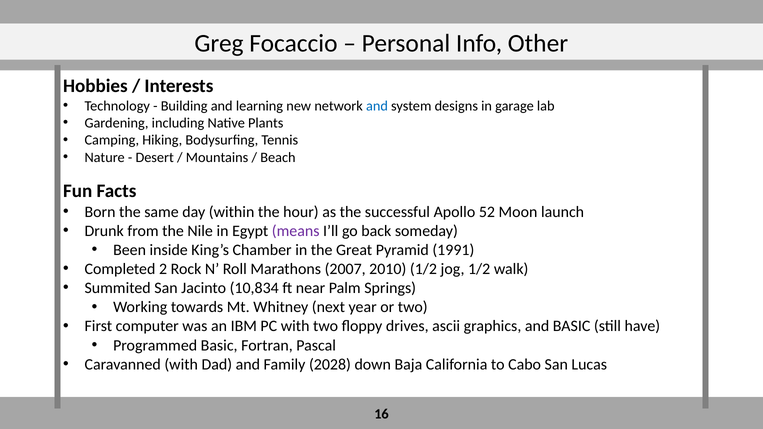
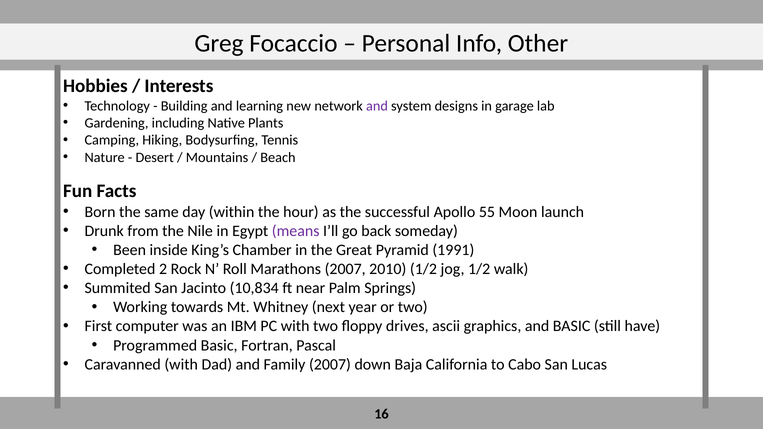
and colour: blue -> purple (377, 106)
52: 52 -> 55 (487, 212)
Family 2028: 2028 -> 2007 (330, 365)
